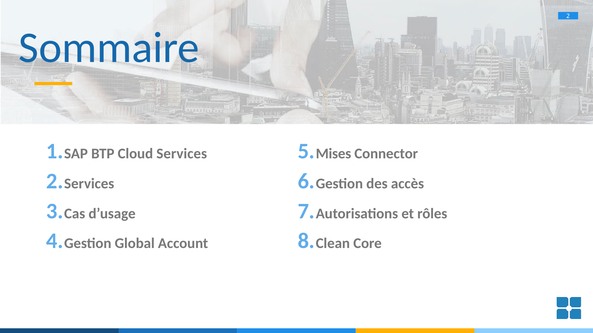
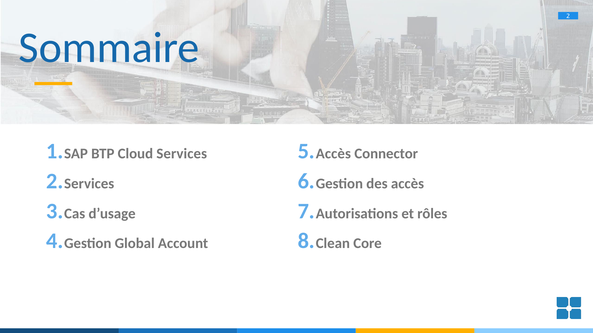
Mises: Mises -> Accès (333, 154)
